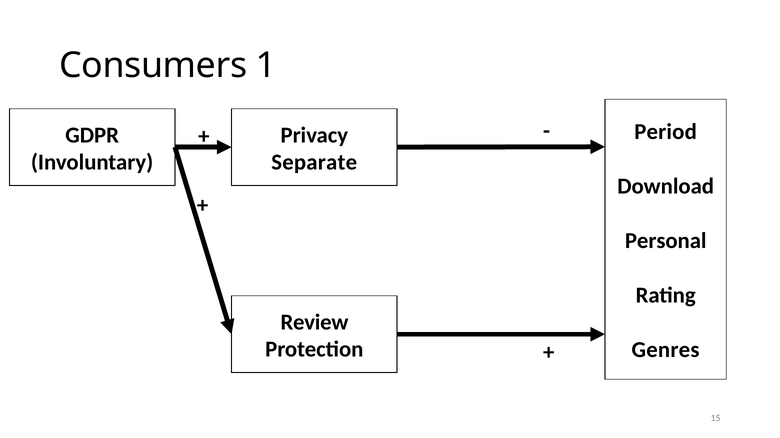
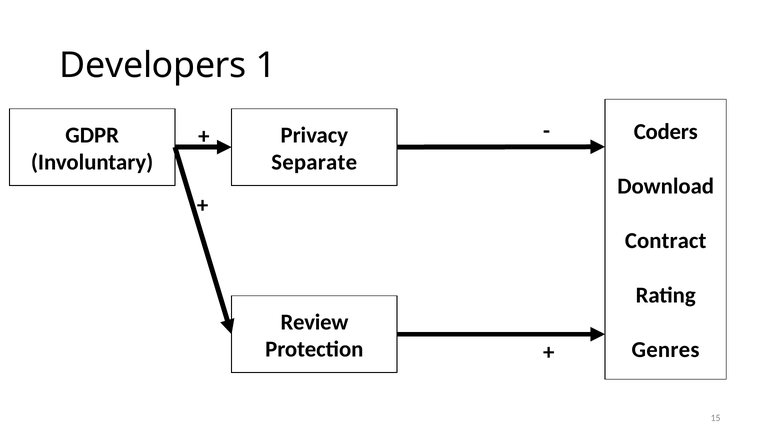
Consumers: Consumers -> Developers (153, 66)
Period: Period -> Coders (666, 132)
Personal: Personal -> Contract (666, 241)
